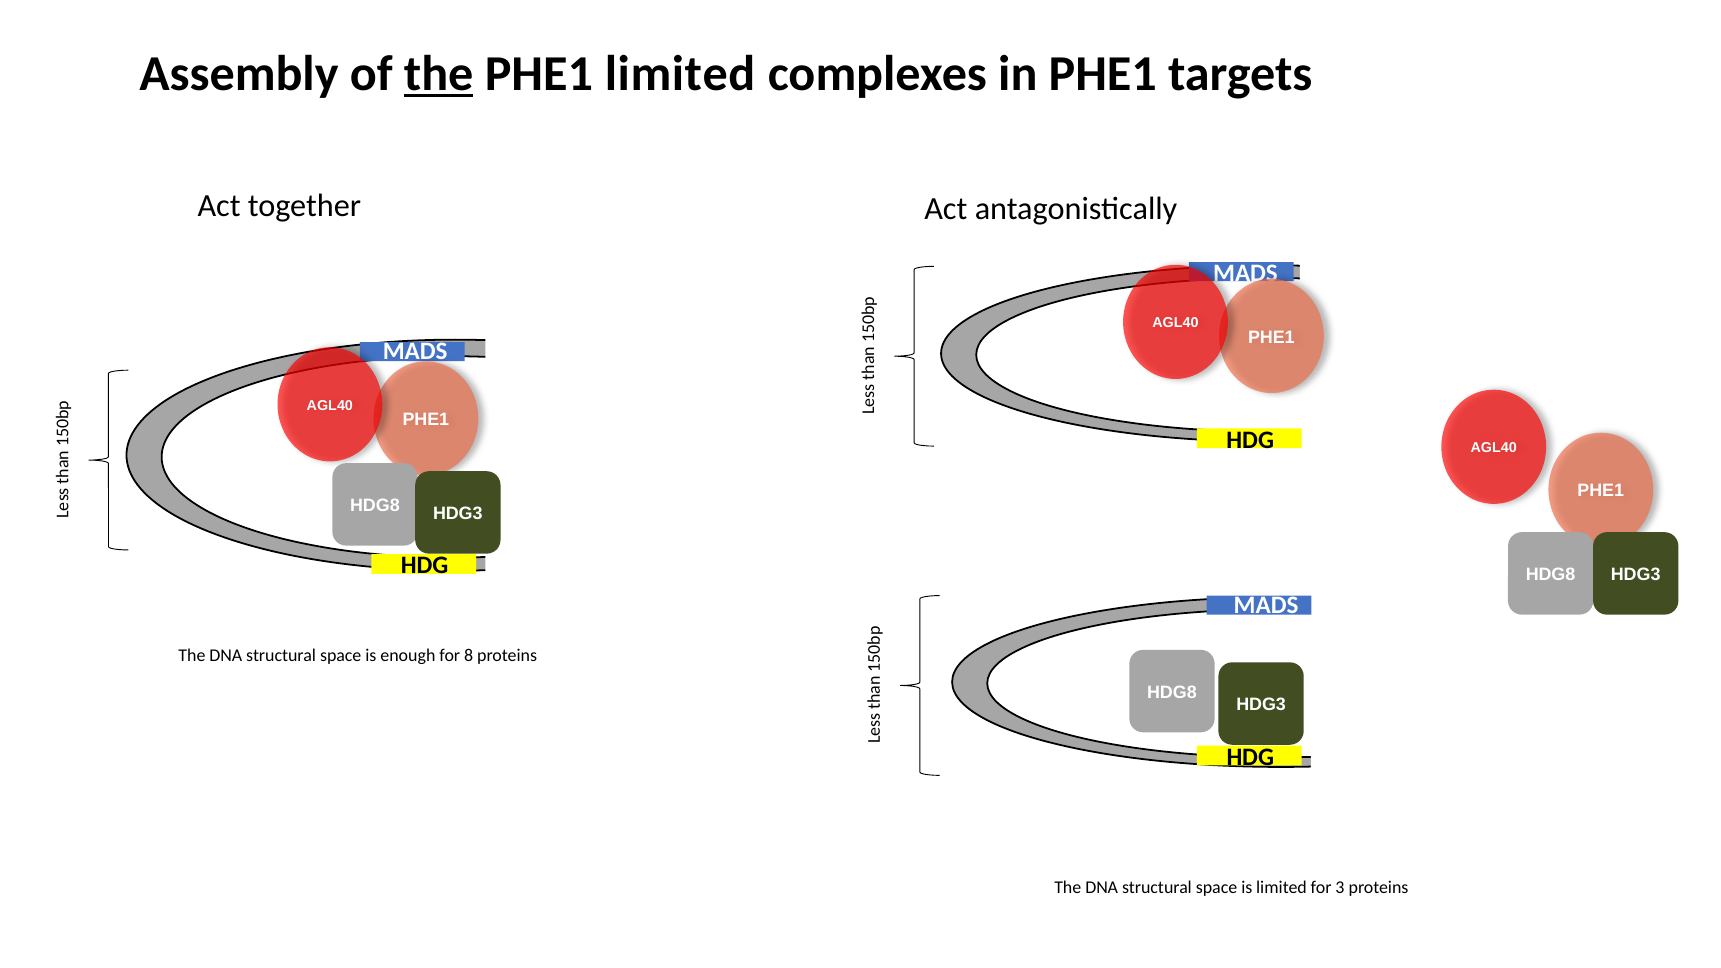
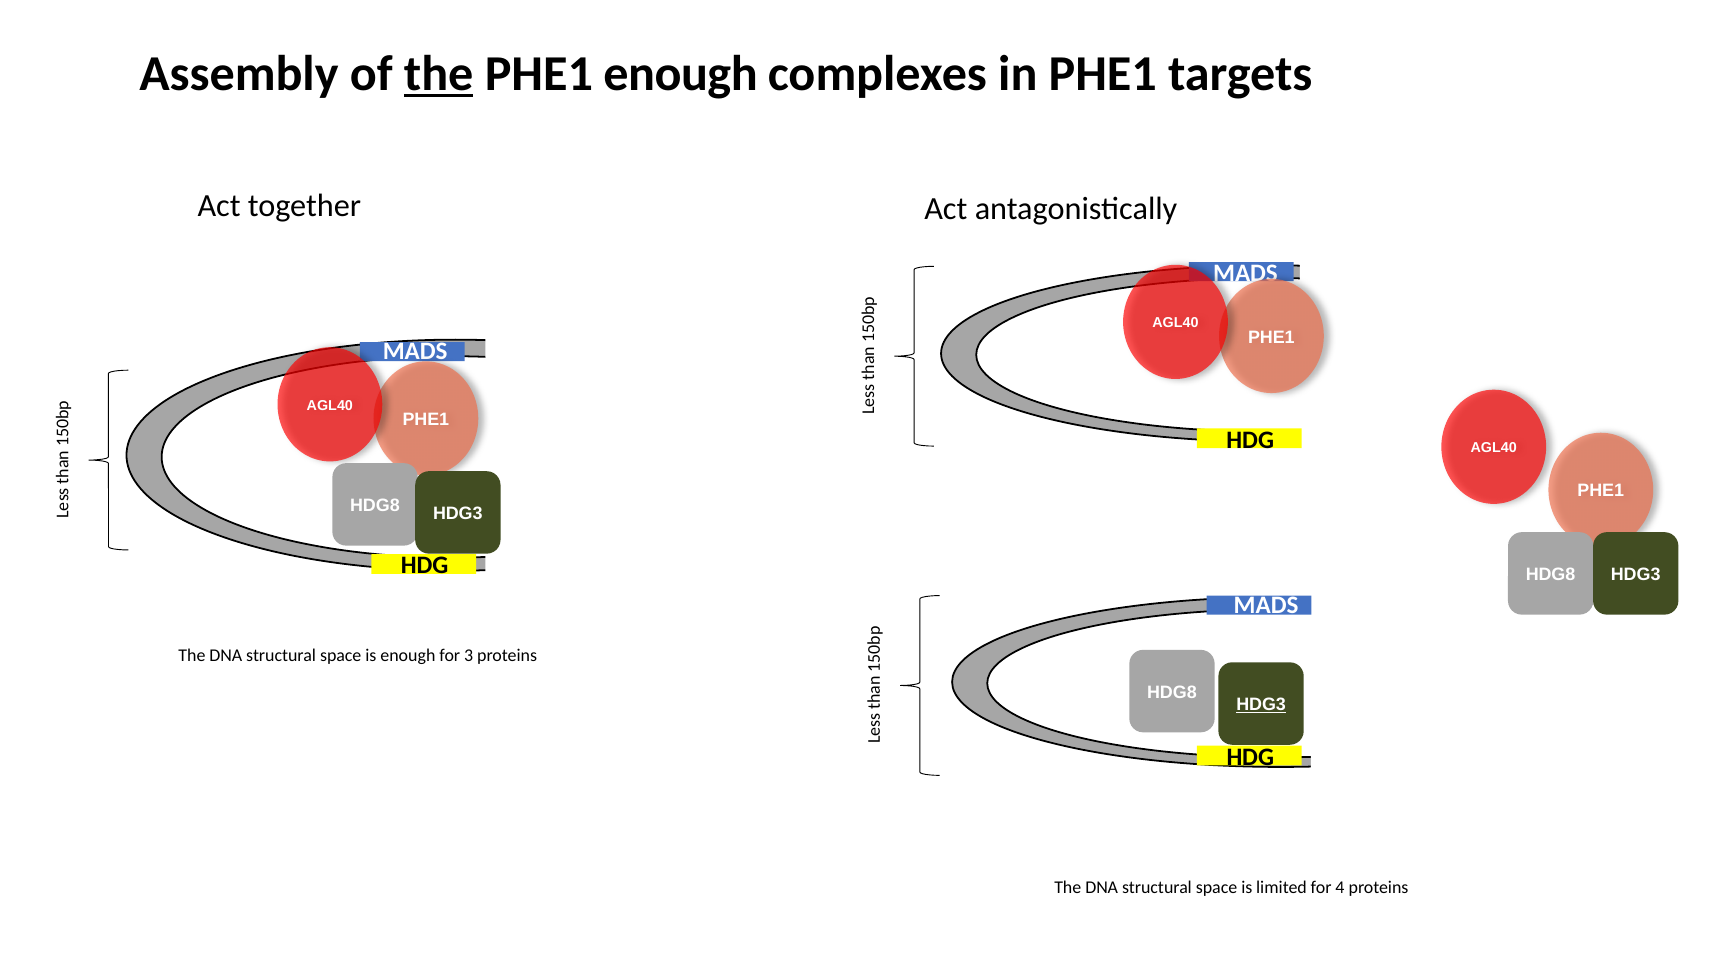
PHE1 limited: limited -> enough (681, 74)
8: 8 -> 3 (469, 656)
HDG3 underline: none -> present (1261, 705)
3: 3 -> 4 (1340, 887)
